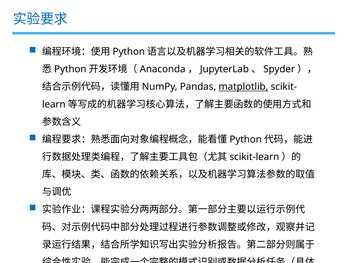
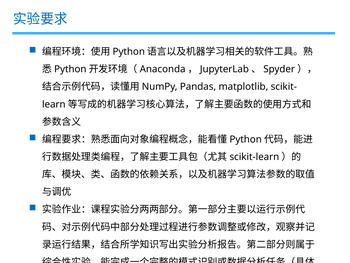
matplotlib underline: present -> none (243, 87)
